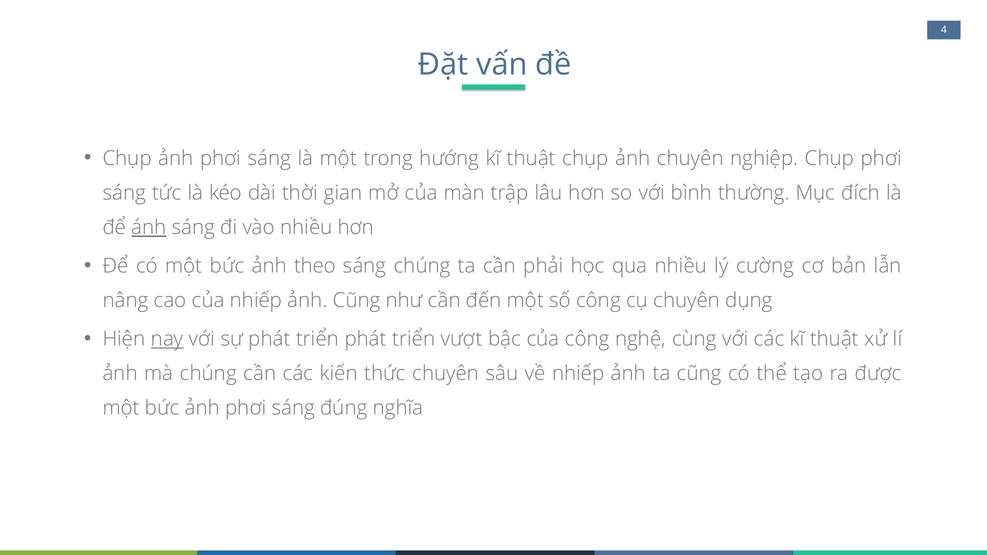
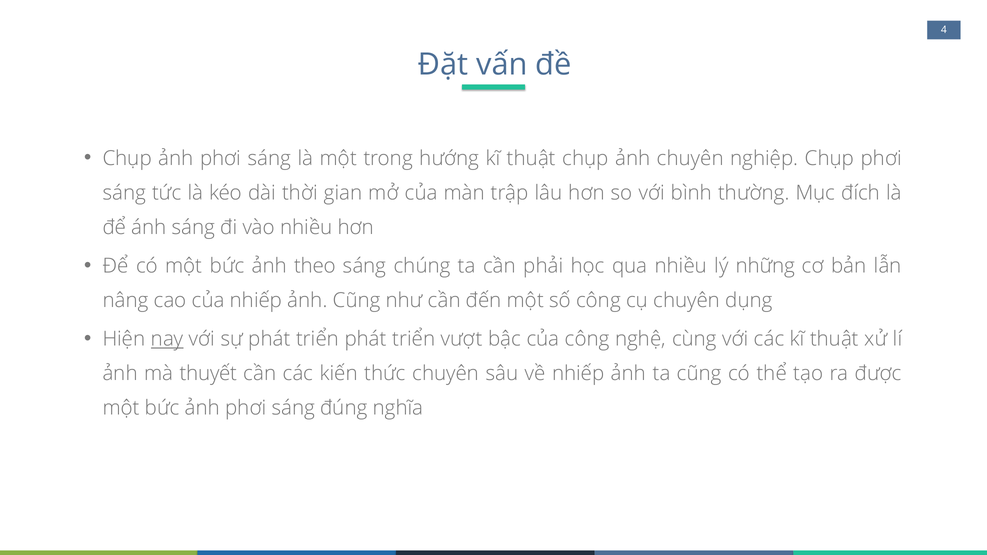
ánh underline: present -> none (149, 227)
cường: cường -> những (765, 266)
mà chúng: chúng -> thuyết (208, 374)
